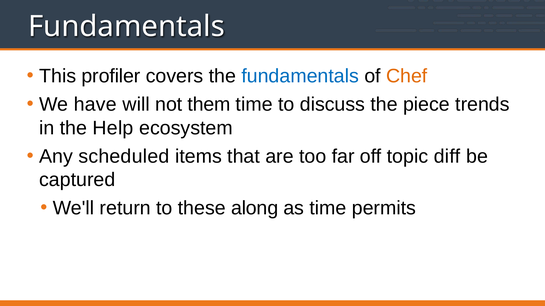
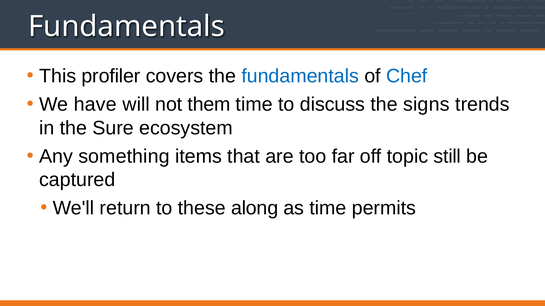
Chef colour: orange -> blue (407, 76)
piece: piece -> signs (426, 105)
Help: Help -> Sure (113, 128)
scheduled: scheduled -> something (124, 157)
diff: diff -> still (447, 157)
